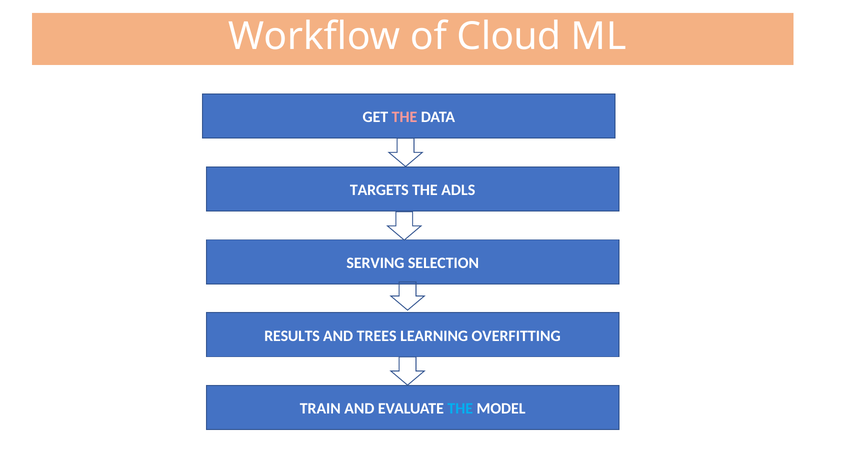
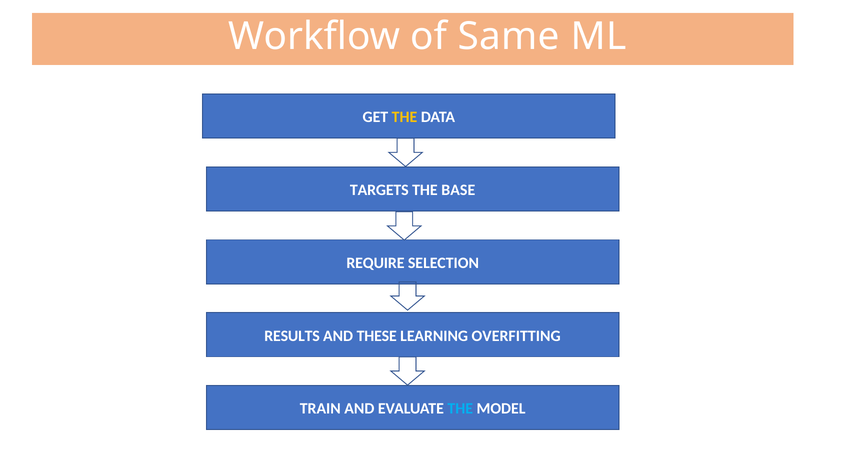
Cloud: Cloud -> Same (509, 37)
THE colour: pink -> yellow (405, 117)
ADLS: ADLS -> BASE (458, 190)
SERVING: SERVING -> REQUIRE (375, 263)
TREES: TREES -> THESE (377, 336)
